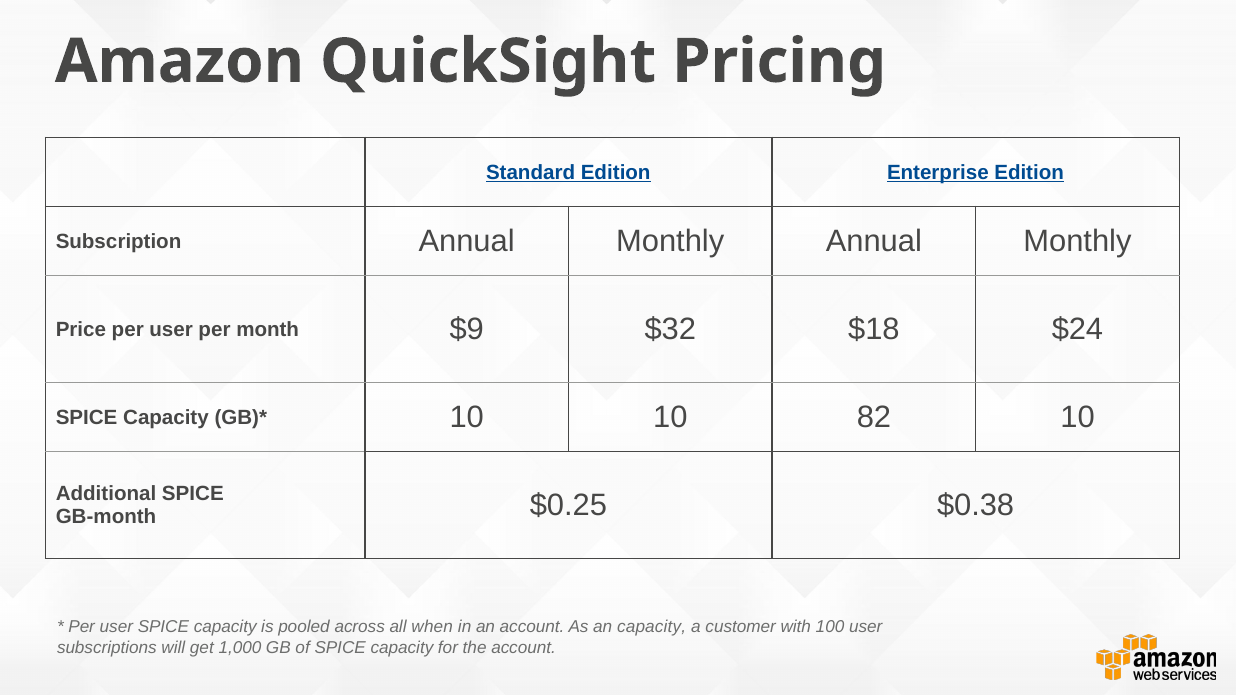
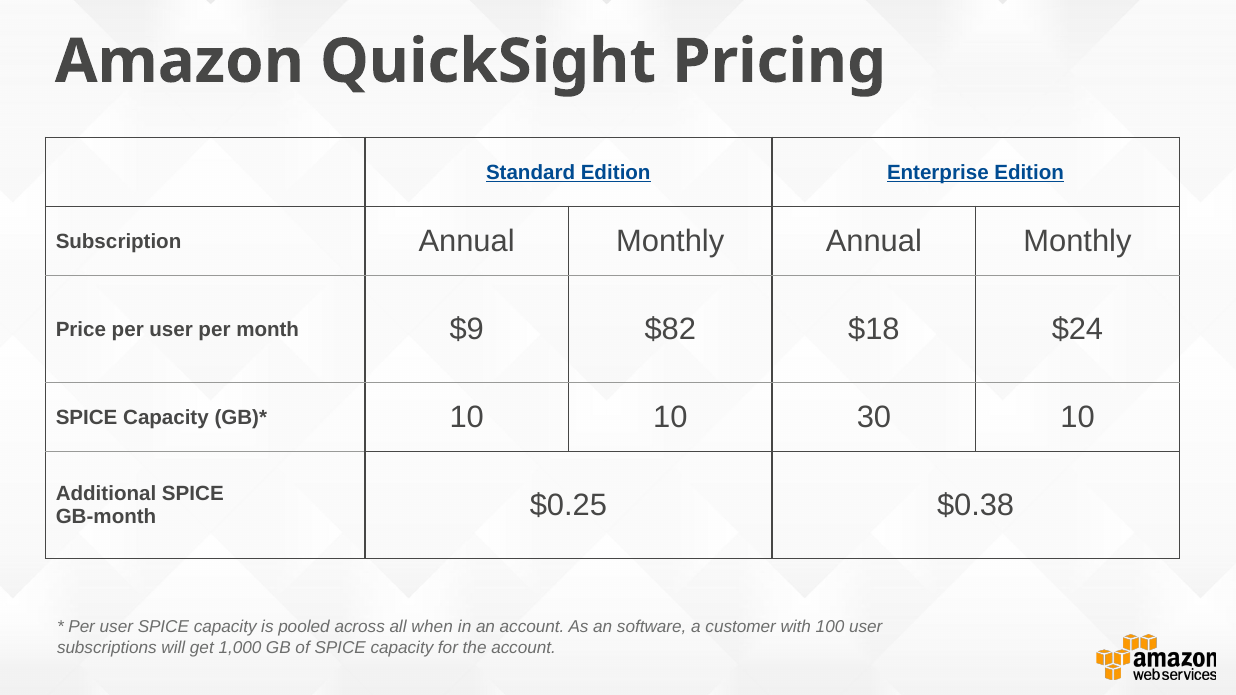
$32: $32 -> $82 (670, 330)
82: 82 -> 30 (874, 418)
an capacity: capacity -> software (652, 627)
